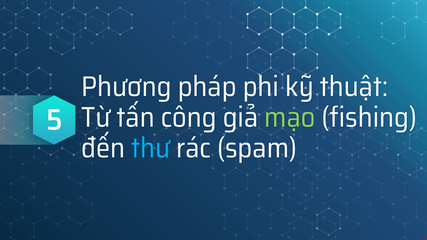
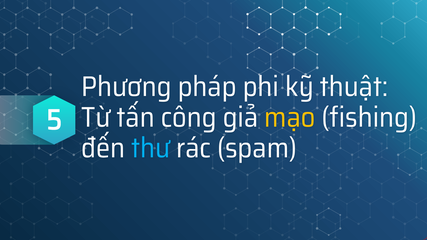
mạo colour: light green -> yellow (290, 118)
